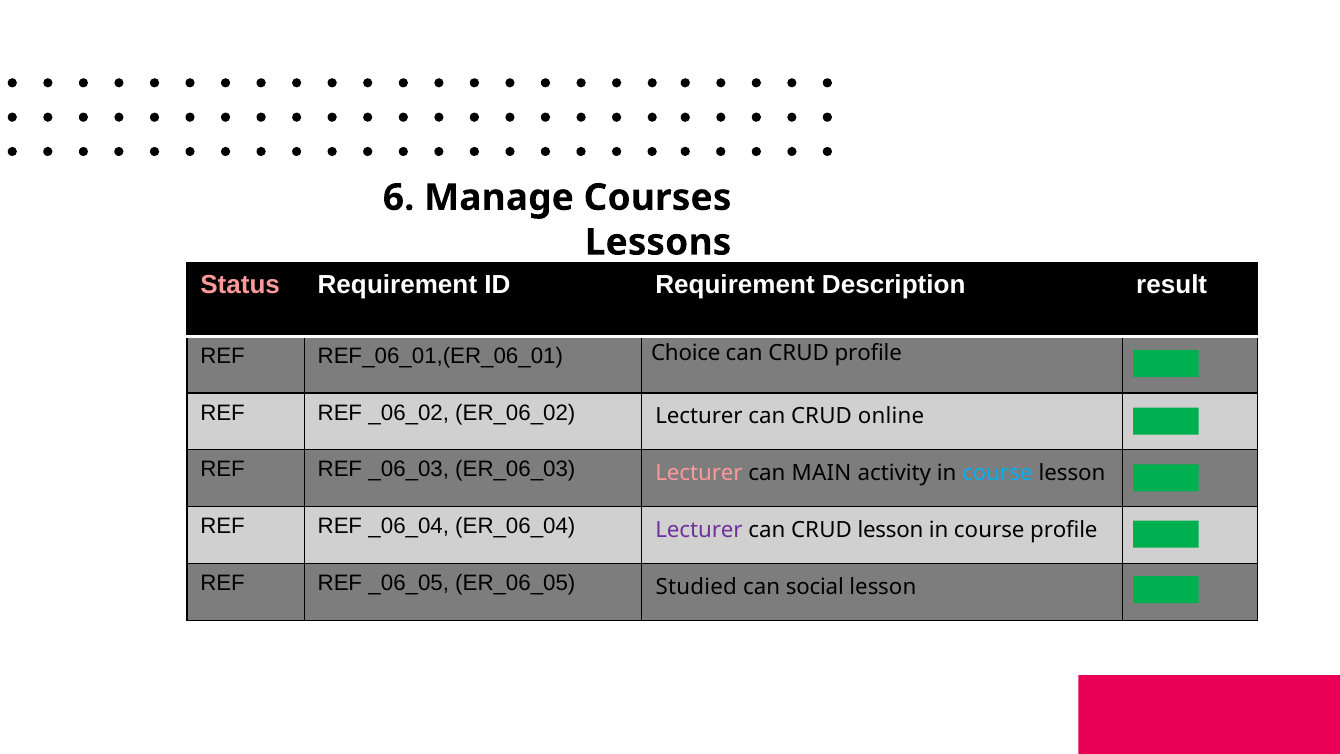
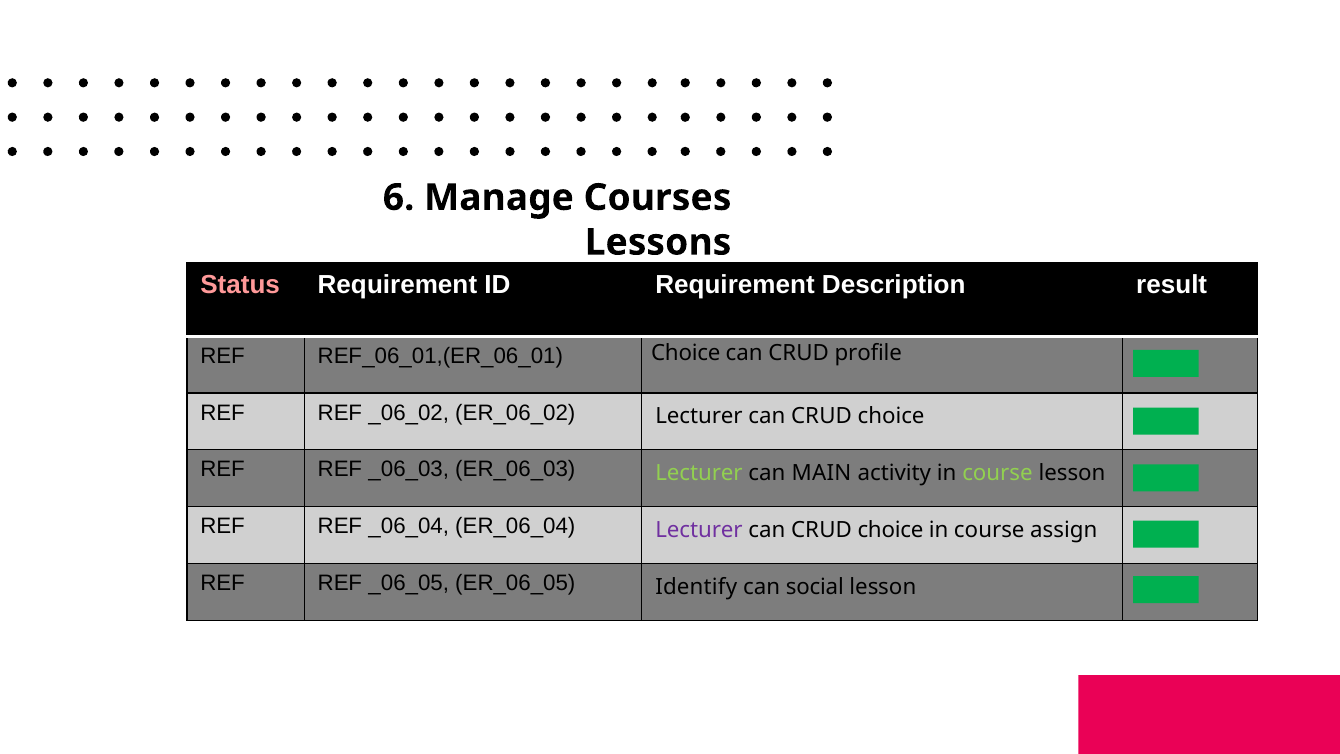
online: online -> choice (891, 416)
Lecturer colour: pink -> light green (699, 473)
course colour: light blue -> light green (997, 473)
lesson: lesson -> choice (890, 530)
course profile: profile -> assign (1064, 530)
Studied: Studied -> Identify (696, 587)
